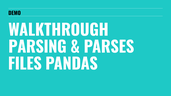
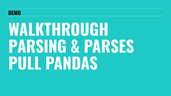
FILES: FILES -> PULL (25, 64)
